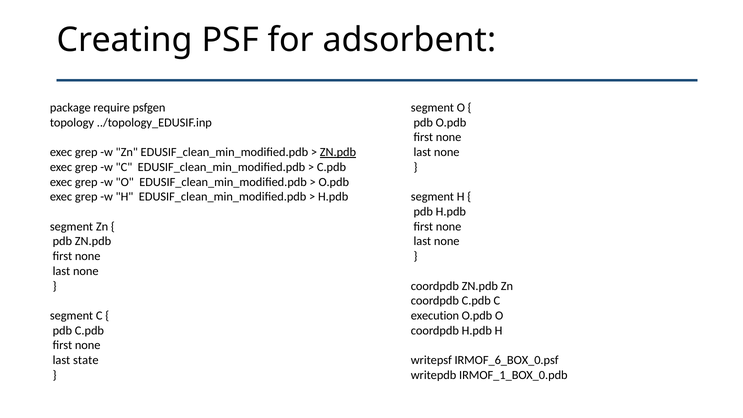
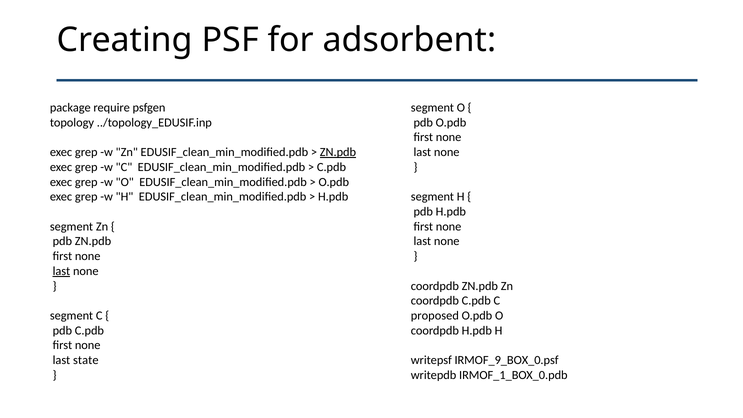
last underline: none -> present (61, 271)
execution: execution -> proposed (435, 316)
IRMOF_6_BOX_0.psf: IRMOF_6_BOX_0.psf -> IRMOF_9_BOX_0.psf (507, 360)
